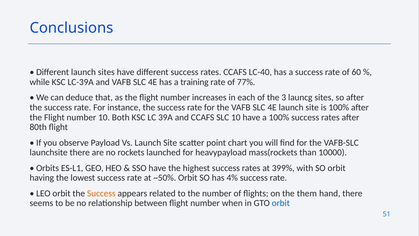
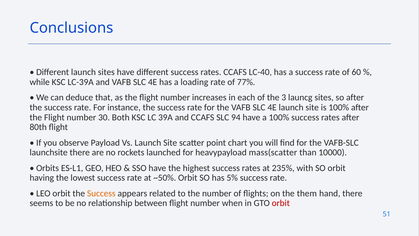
training: training -> loading (194, 82)
number 10: 10 -> 30 (104, 117)
SLC 10: 10 -> 94 (236, 117)
mass(rockets: mass(rockets -> mass(scatter (273, 152)
399%: 399% -> 235% (283, 168)
4%: 4% -> 5% (232, 178)
orbit colour: blue -> red (281, 203)
